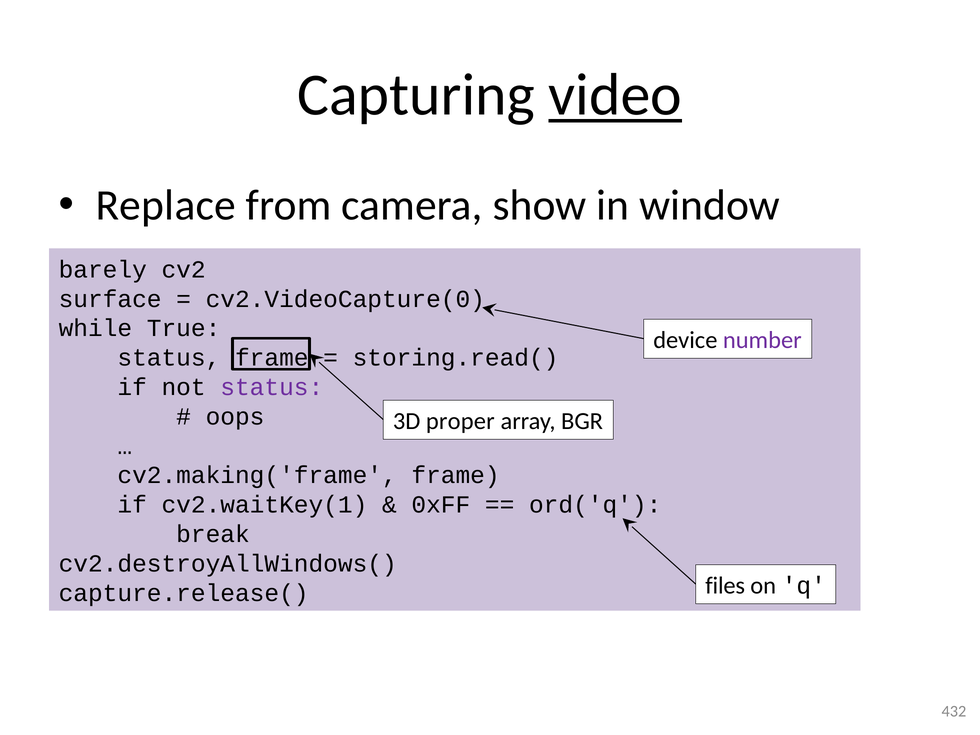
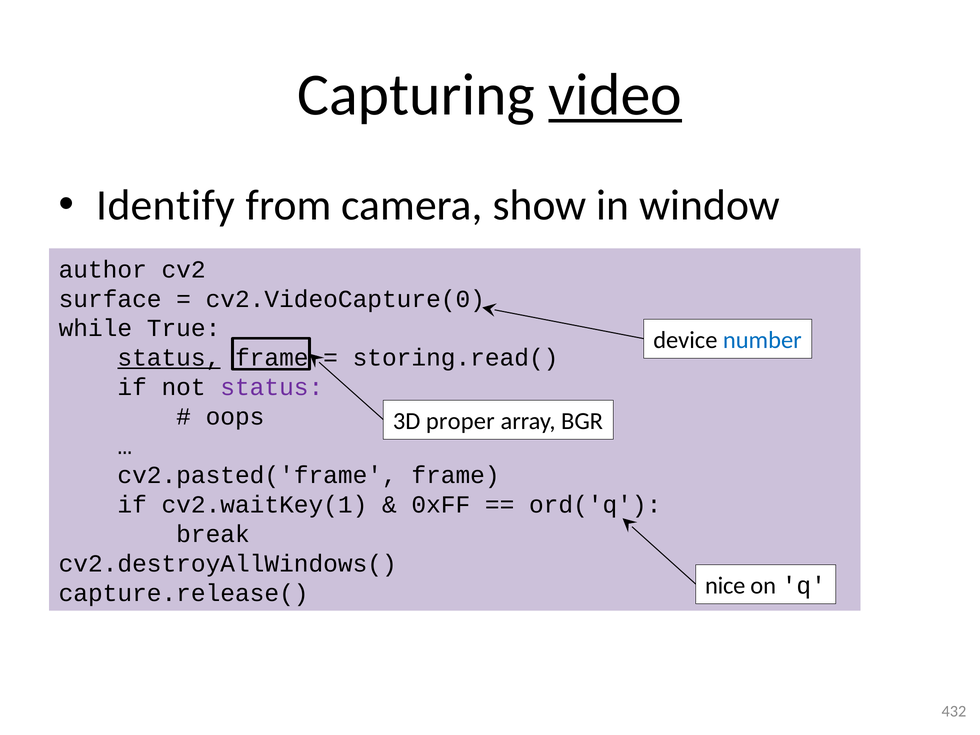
Replace: Replace -> Identify (166, 206)
barely: barely -> author (103, 270)
number colour: purple -> blue (762, 340)
status underline: none -> present (169, 358)
cv2.making('frame: cv2.making('frame -> cv2.pasted('frame (257, 475)
files: files -> nice (725, 586)
